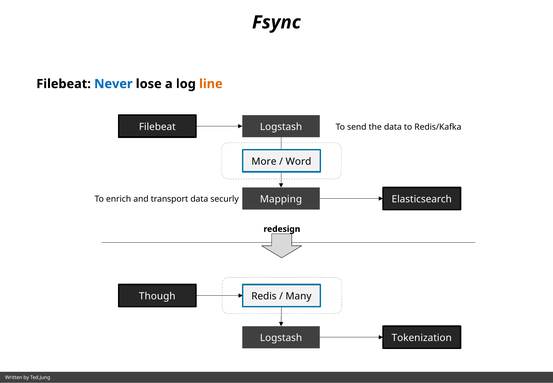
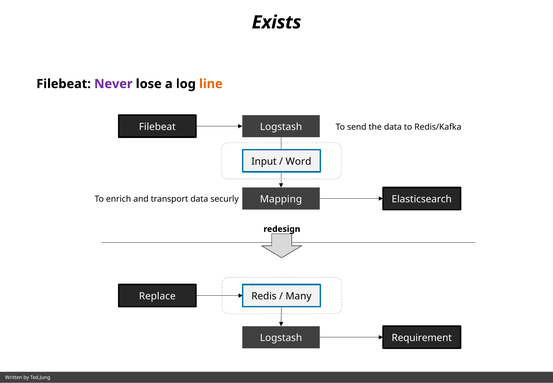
Fsync: Fsync -> Exists (277, 22)
Never colour: blue -> purple (113, 84)
More: More -> Input (264, 161)
Though: Though -> Replace (157, 296)
Tokenization: Tokenization -> Requirement (422, 338)
